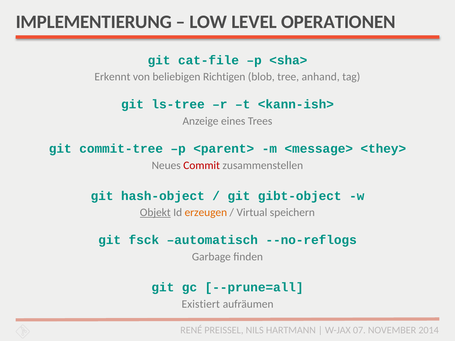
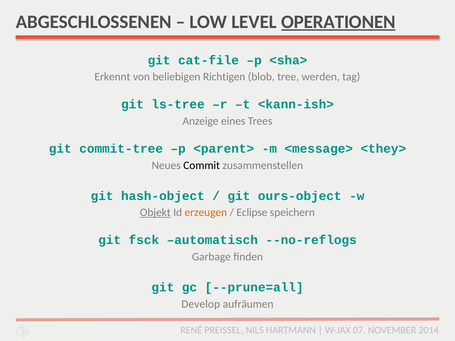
IMPLEMENTIERUNG: IMPLEMENTIERUNG -> ABGESCHLOSSENEN (94, 22)
OPERATIONEN underline: none -> present (338, 22)
anhand: anhand -> werden (321, 77)
Commit colour: red -> black (202, 165)
gibt-object: gibt-object -> ours-object (300, 196)
Virtual: Virtual -> Eclipse (252, 213)
Existiert: Existiert -> Develop (201, 304)
